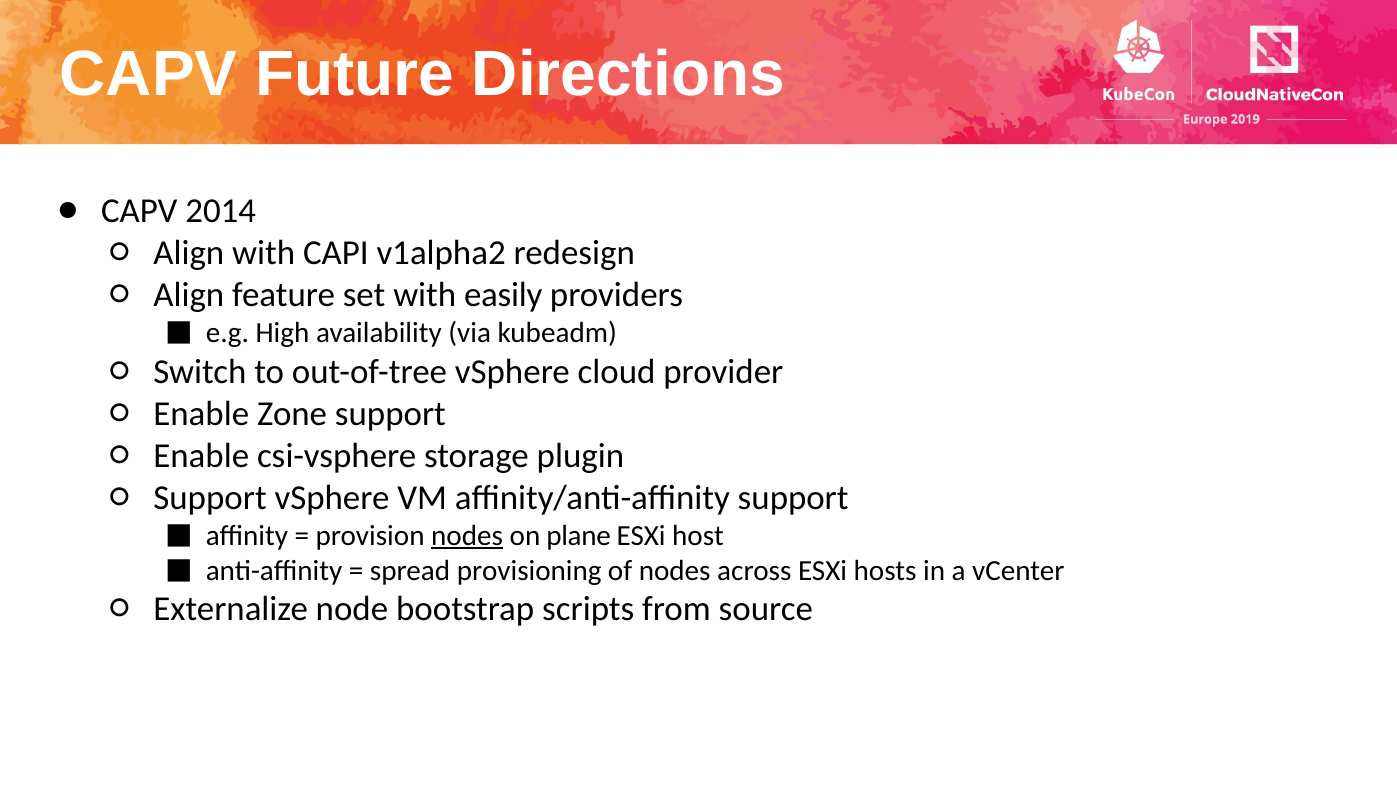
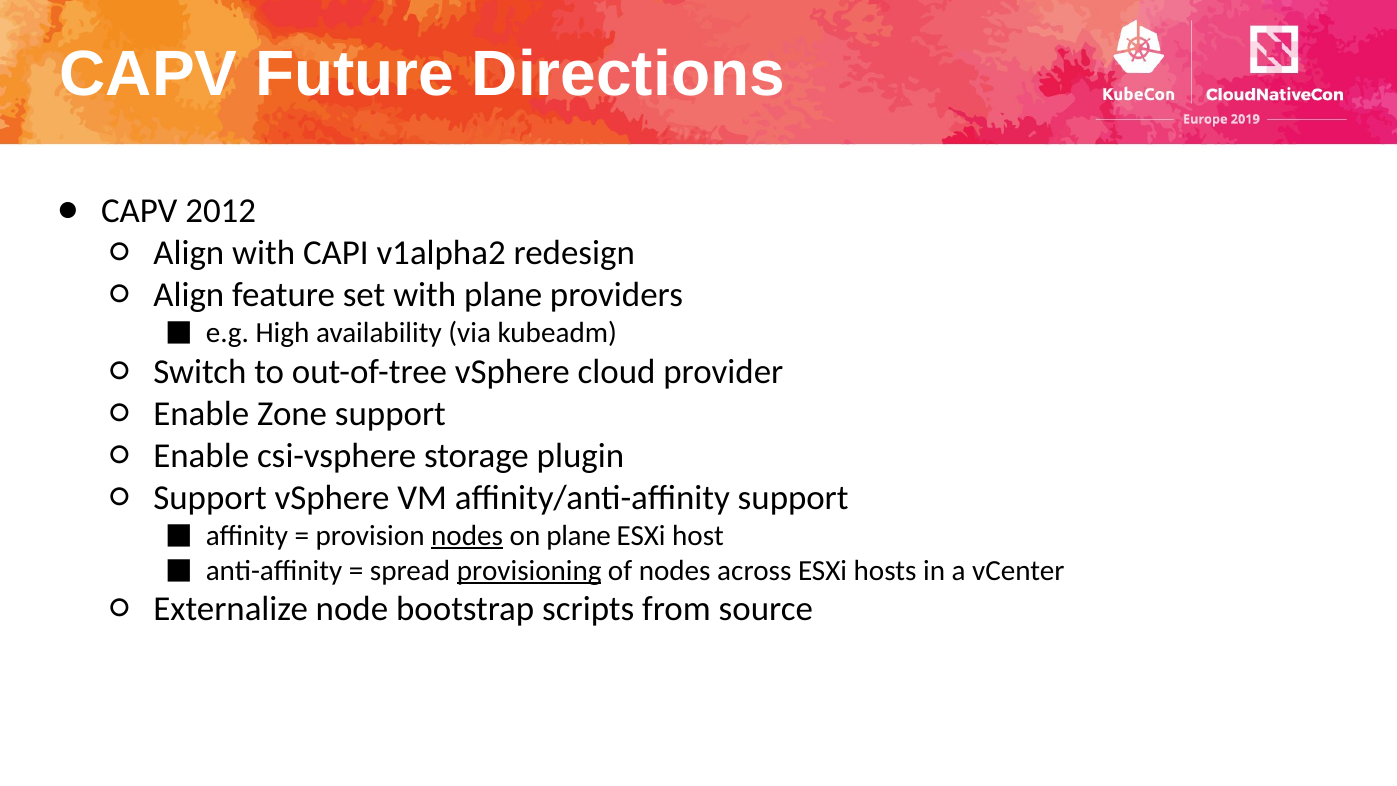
2014: 2014 -> 2012 (221, 211)
with easily: easily -> plane (503, 295)
provisioning underline: none -> present (529, 570)
